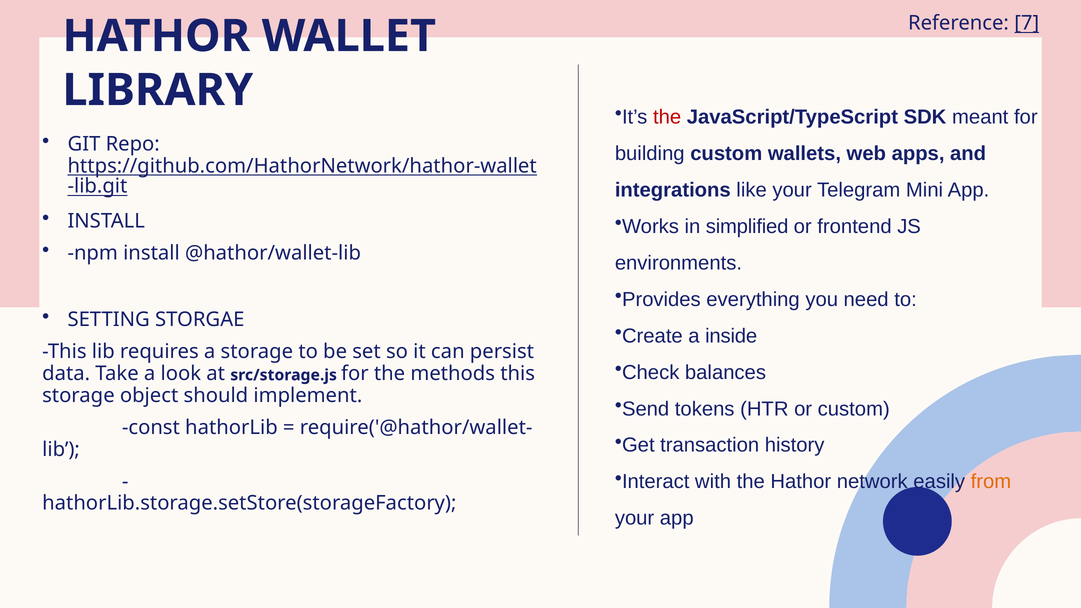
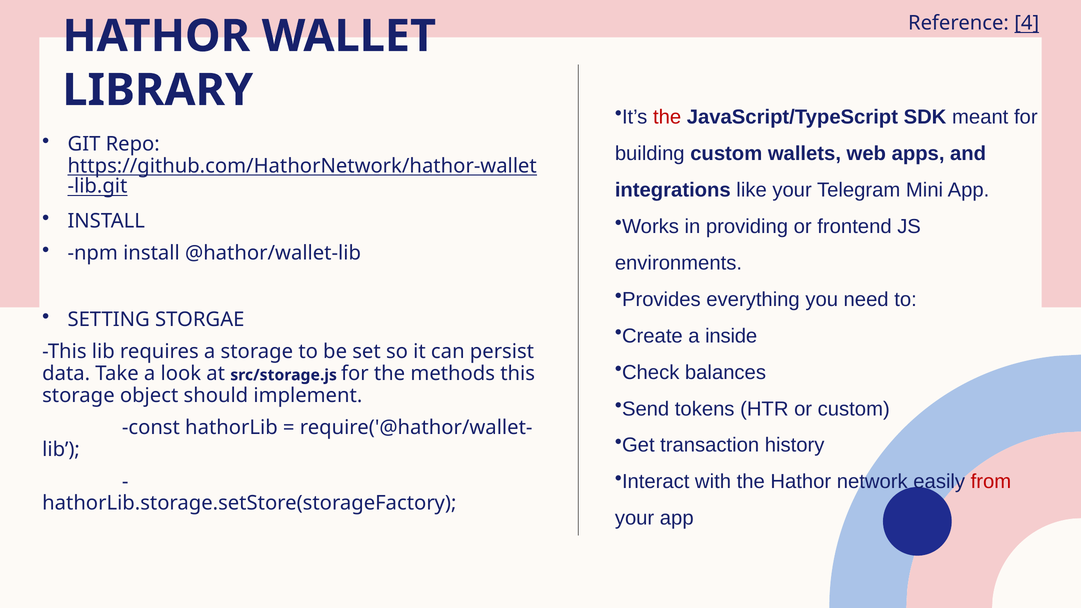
7: 7 -> 4 (1027, 23)
simplified: simplified -> providing (747, 226)
from colour: orange -> red (991, 482)
